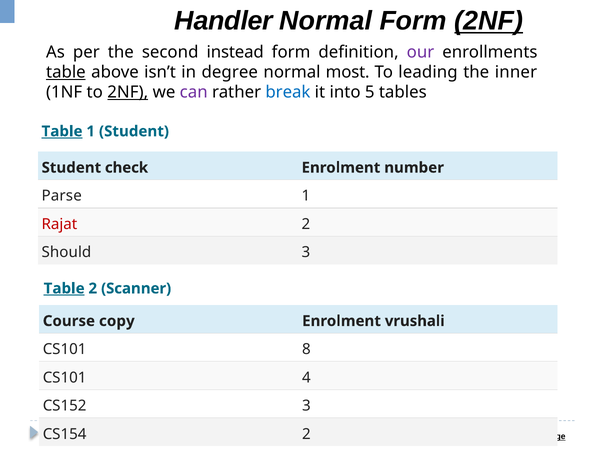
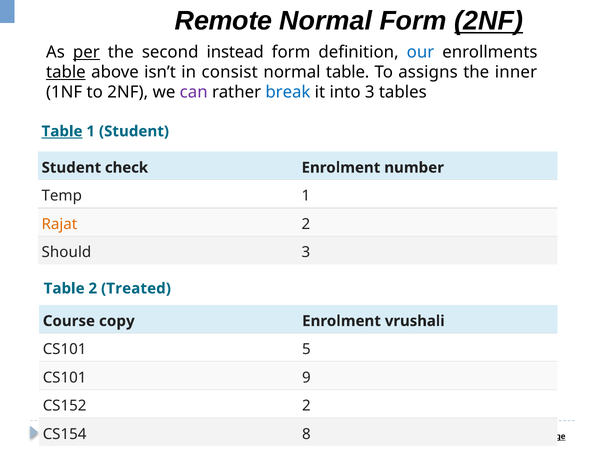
Handler: Handler -> Remote (224, 21)
per underline: none -> present (86, 52)
our colour: purple -> blue (420, 52)
degree: degree -> consist (230, 72)
normal most: most -> table (348, 72)
leading: leading -> assigns (428, 72)
2NF underline: present -> none (128, 92)
into 5: 5 -> 3 (370, 92)
Parse: Parse -> Temp (62, 196)
Rajat colour: red -> orange (59, 224)
Table underline: present -> none (64, 288)
Scanner: Scanner -> Treated (136, 288)
8: 8 -> 5 (306, 349)
4: 4 -> 9 (306, 377)
CS152 3: 3 -> 2 (306, 406)
CS154 2: 2 -> 8 (306, 434)
